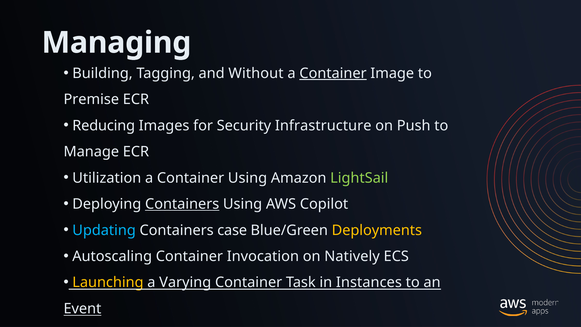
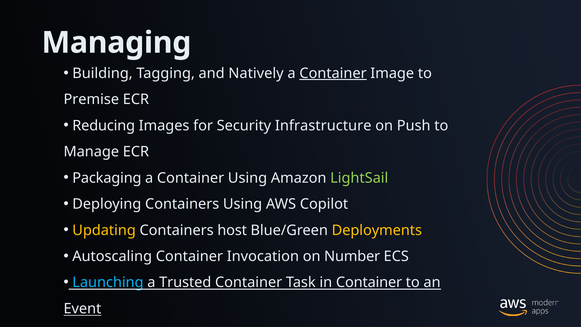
Without: Without -> Natively (256, 73)
Utilization: Utilization -> Packaging (107, 178)
Containers underline: present -> none (182, 204)
Updating colour: light blue -> yellow (104, 230)
case: case -> host (232, 230)
Natively: Natively -> Number (352, 256)
Launching colour: yellow -> light blue (108, 282)
Varying: Varying -> Trusted (185, 282)
in Instances: Instances -> Container (369, 282)
